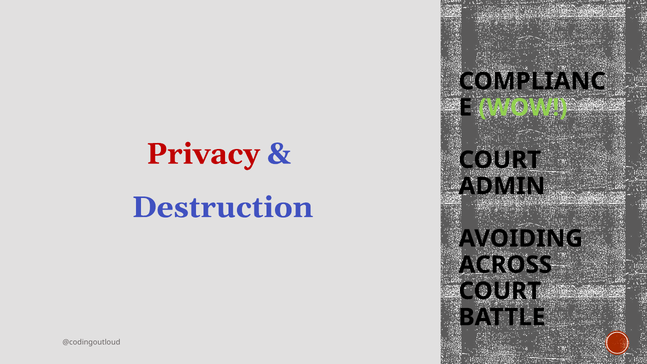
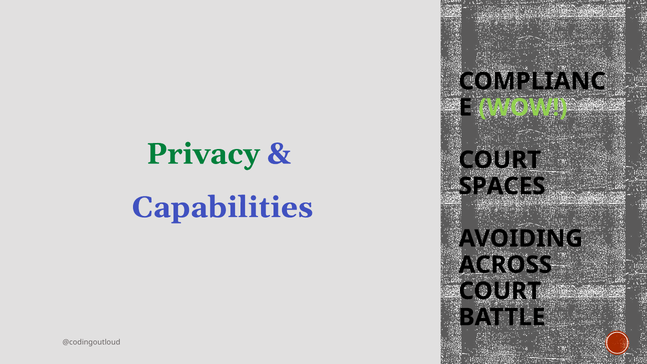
Privacy colour: red -> green (203, 154)
ADMIN: ADMIN -> SPACES (502, 186)
Destruction: Destruction -> Capabilities (222, 207)
